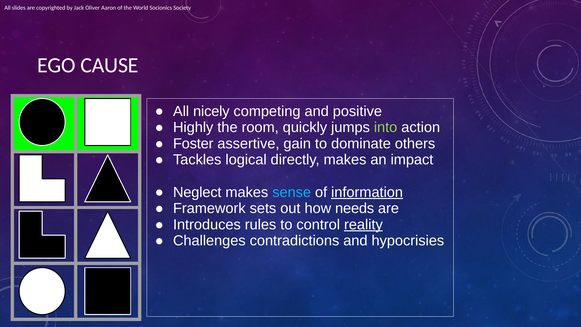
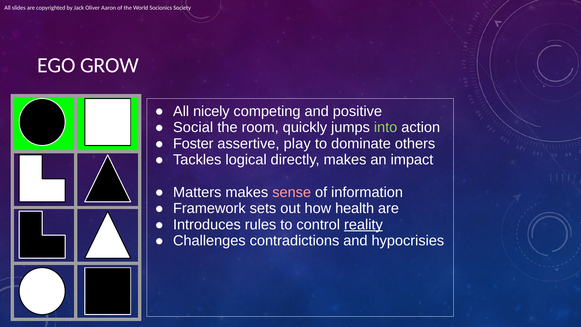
CAUSE: CAUSE -> GROW (109, 65)
Highly: Highly -> Social (193, 127)
gain: gain -> play (297, 144)
Neglect: Neglect -> Matters (197, 192)
sense colour: light blue -> pink (292, 192)
information underline: present -> none (367, 192)
needs: needs -> health (355, 208)
